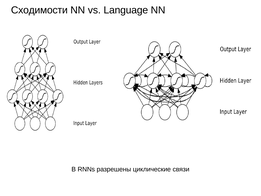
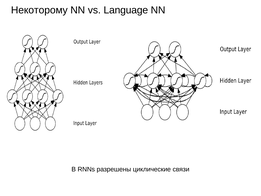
Сходимости: Сходимости -> Некоторому (39, 10)
